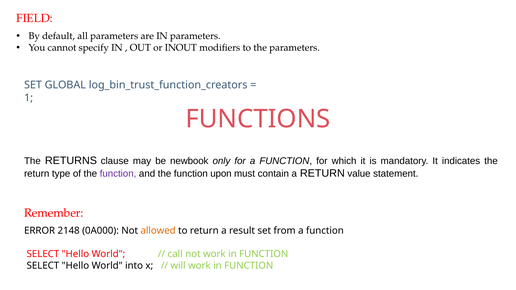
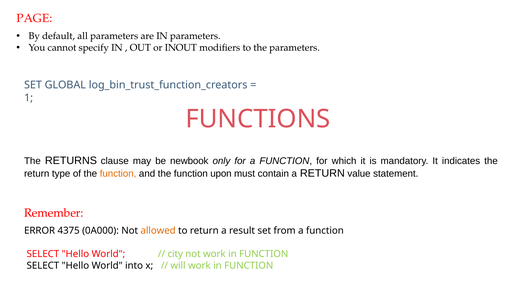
FIELD: FIELD -> PAGE (34, 18)
function colour: purple -> orange (118, 174)
2148: 2148 -> 4375 (69, 231)
call: call -> city (175, 254)
